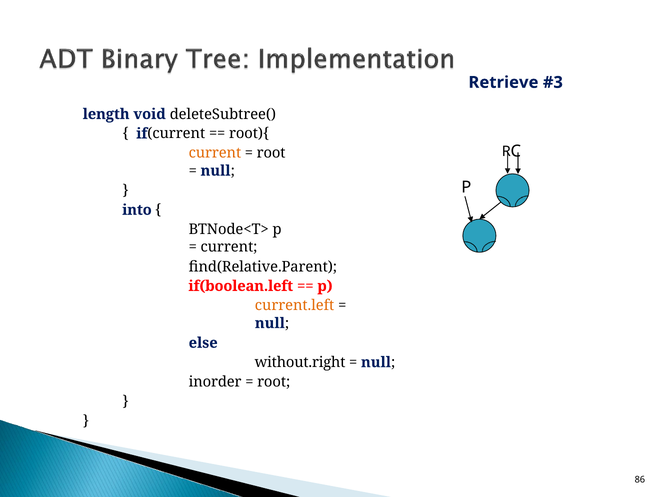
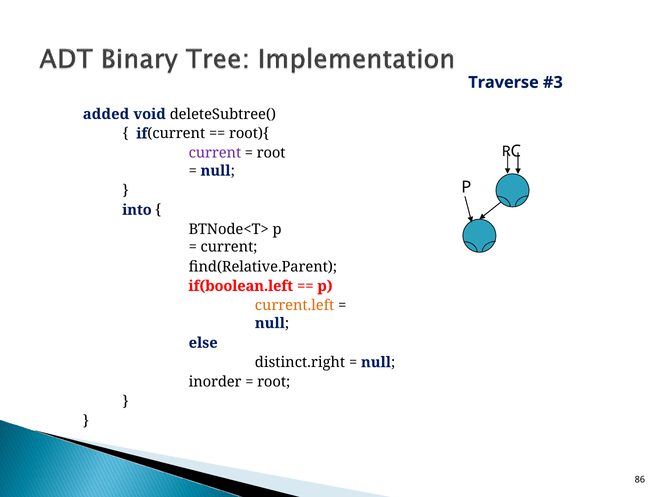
Retrieve: Retrieve -> Traverse (504, 82)
length: length -> added (106, 114)
current colour: orange -> purple (215, 153)
without.right: without.right -> distinct.right (300, 362)
